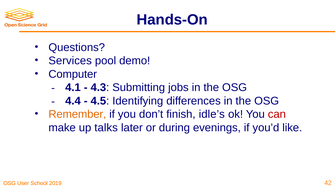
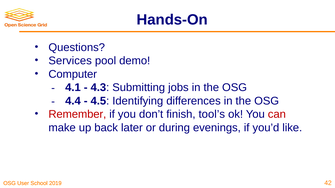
Remember colour: orange -> red (77, 114)
idle’s: idle’s -> tool’s (212, 114)
talks: talks -> back (106, 128)
